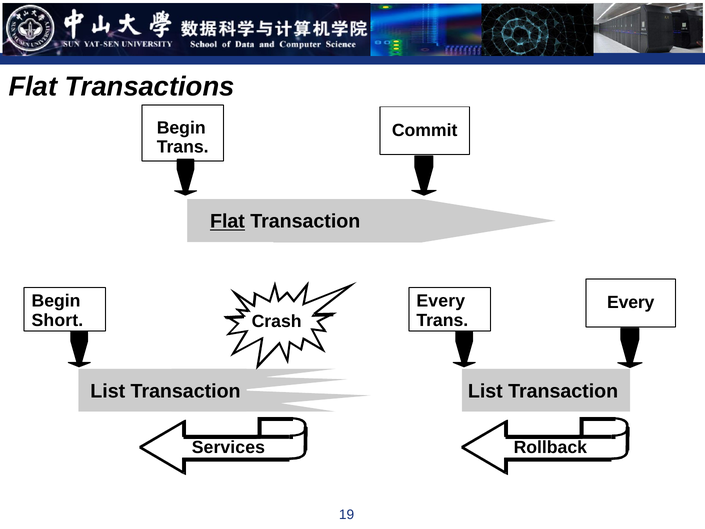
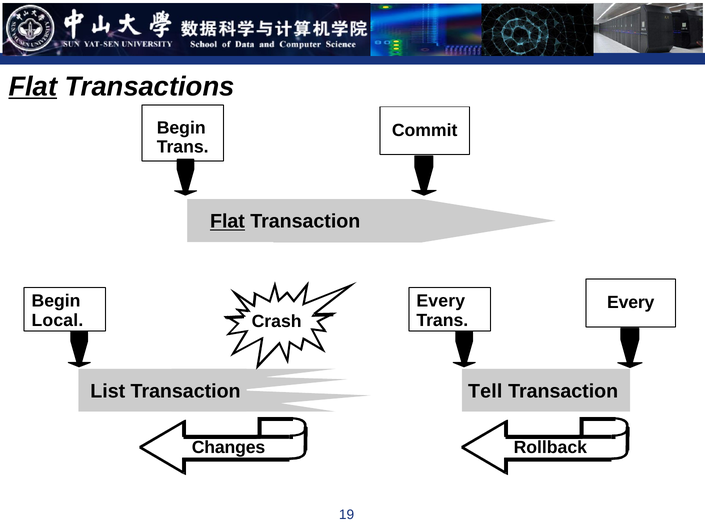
Flat underline: none -> present (33, 86)
Short: Short -> Local (57, 320)
List: List -> Tell (485, 391)
Services: Services -> Changes (228, 447)
